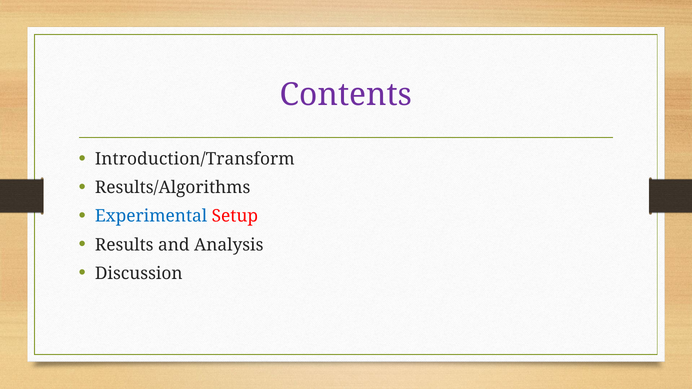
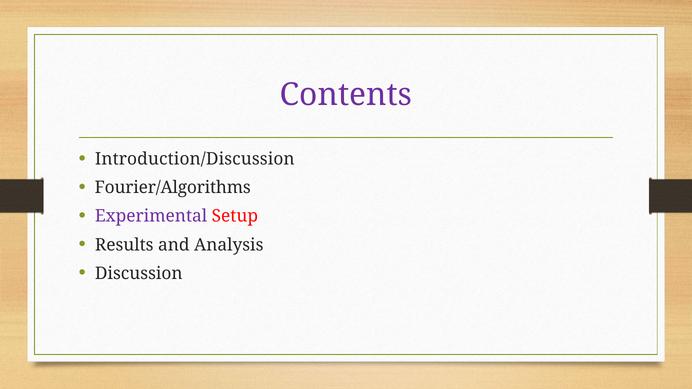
Introduction/Transform: Introduction/Transform -> Introduction/Discussion (195, 159)
Results/Algorithms: Results/Algorithms -> Fourier/Algorithms (173, 188)
Experimental colour: blue -> purple (151, 216)
